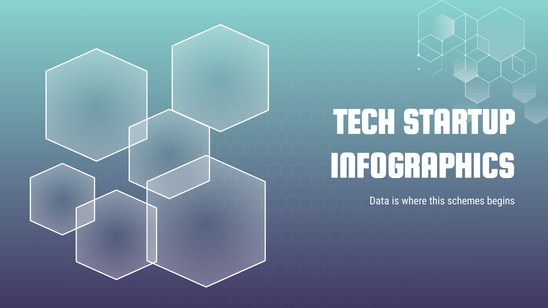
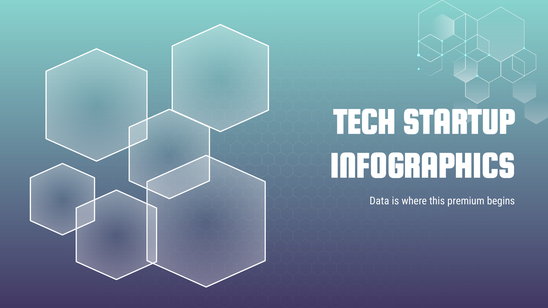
schemes: schemes -> premium (466, 201)
